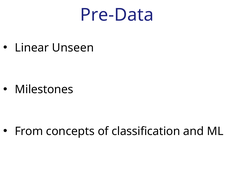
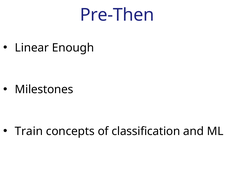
Pre-Data: Pre-Data -> Pre-Then (117, 15)
Unseen: Unseen -> Enough (73, 48)
From: From -> Train (29, 131)
